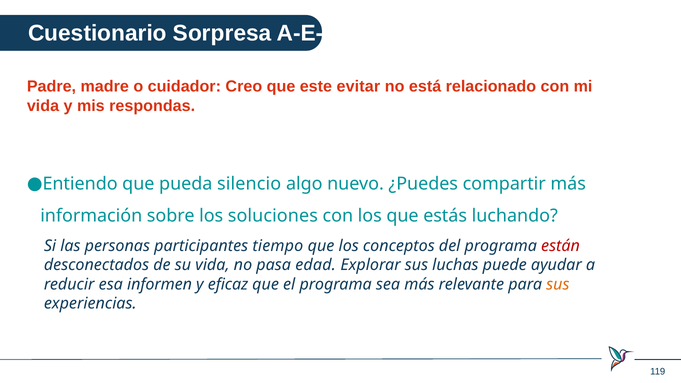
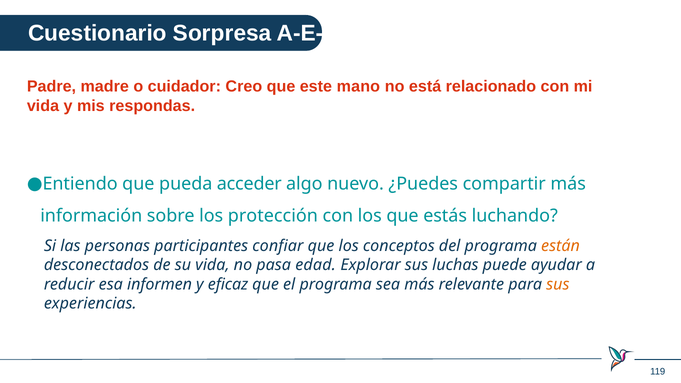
evitar: evitar -> mano (358, 87)
silencio: silencio -> acceder (249, 184)
soluciones: soluciones -> protección (273, 216)
tiempo: tiempo -> confiar (278, 246)
están colour: red -> orange (560, 246)
